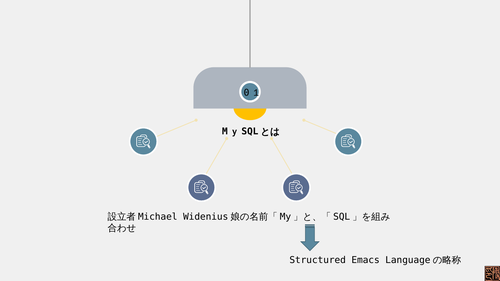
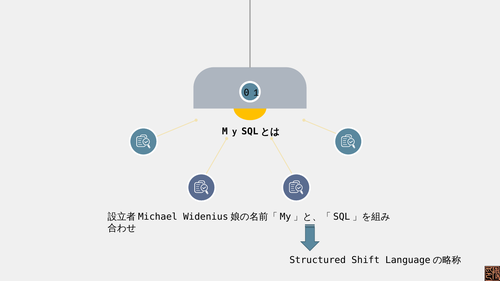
Emacs: Emacs -> Shift (366, 260)
